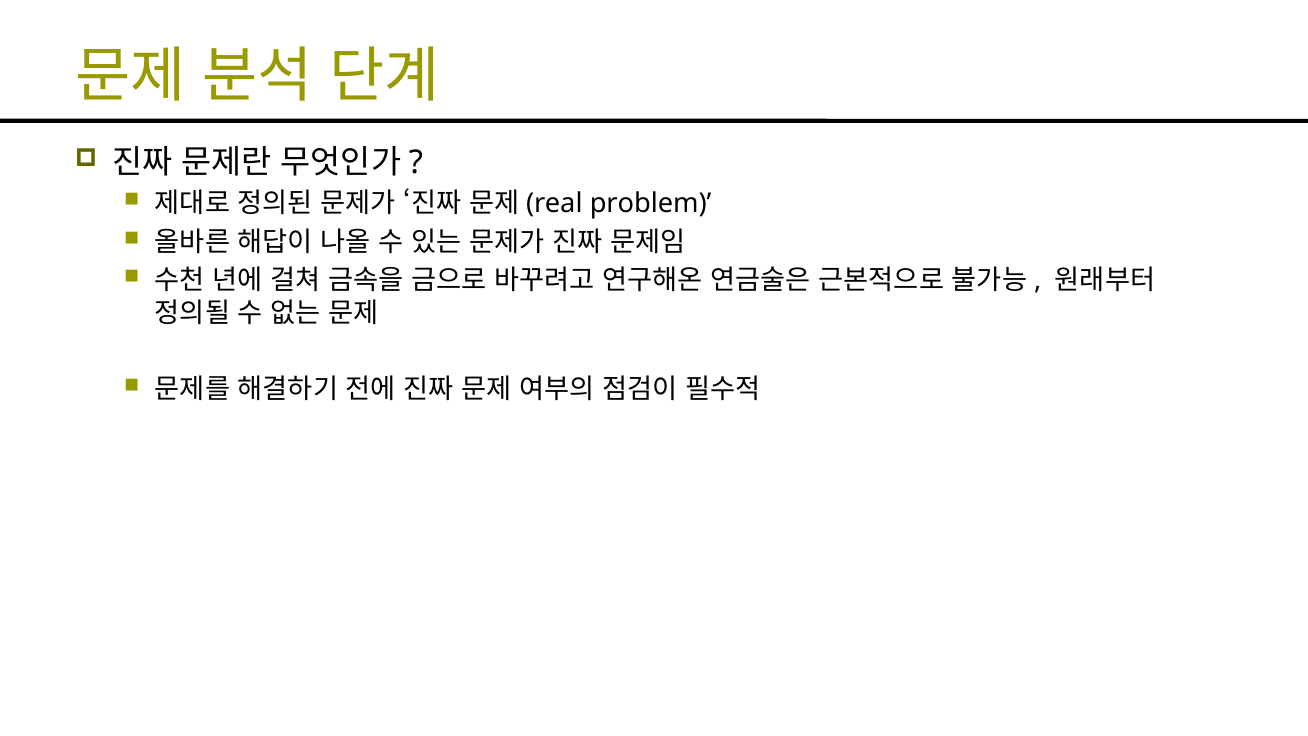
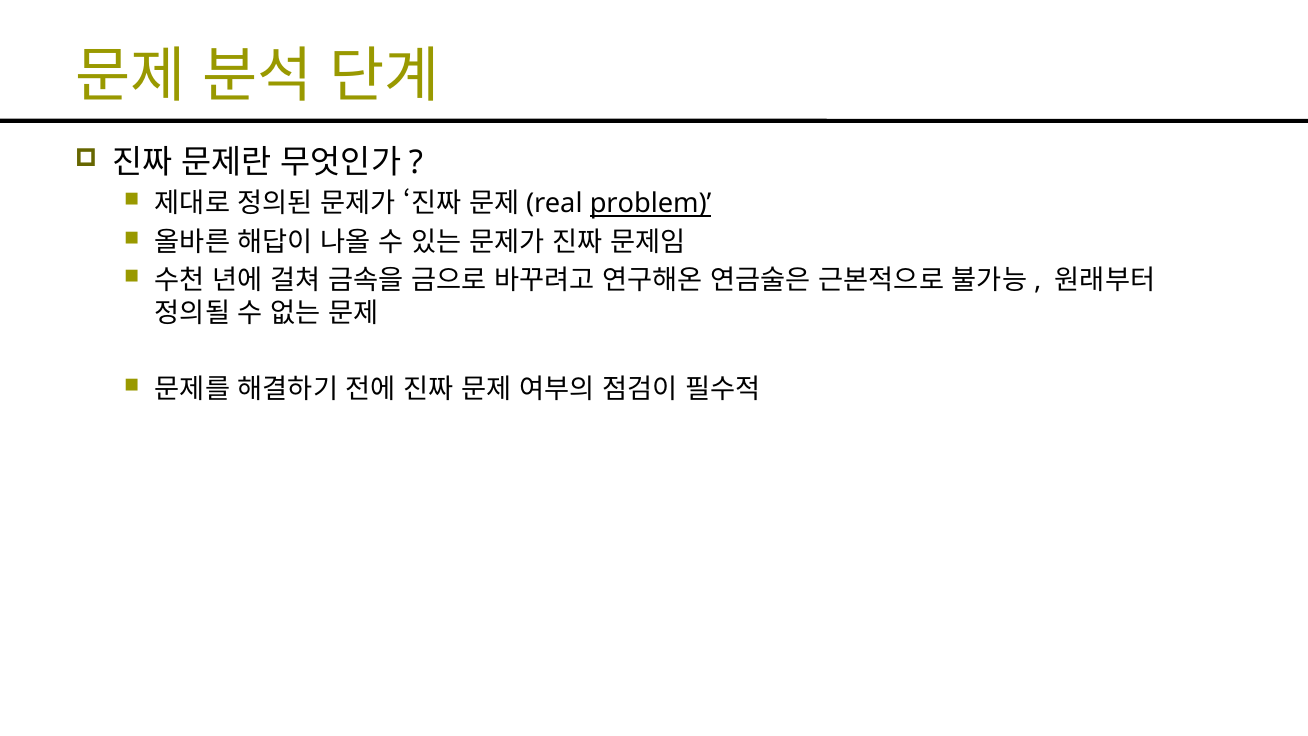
problem underline: none -> present (651, 204)
